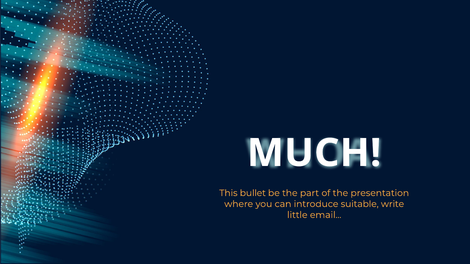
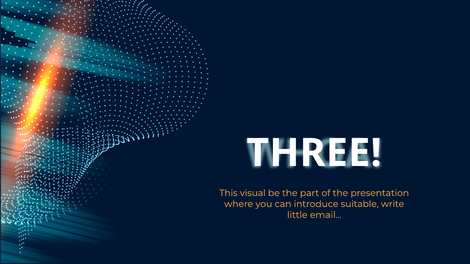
MUCH: MUCH -> THREE (314, 153)
bullet: bullet -> visual (253, 193)
